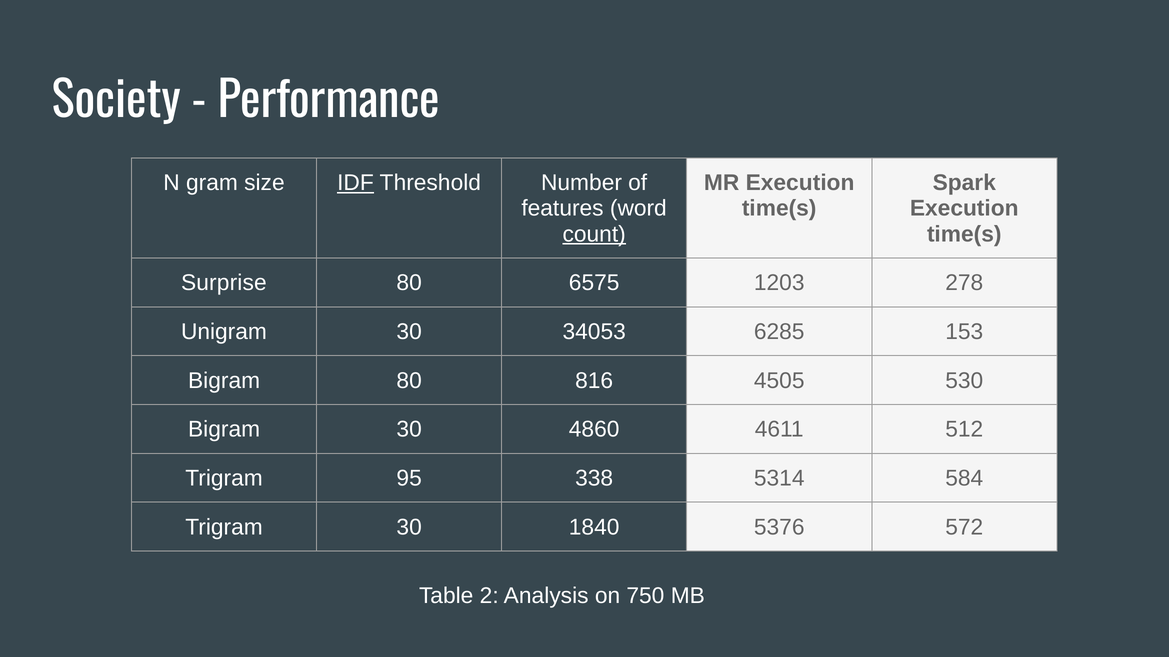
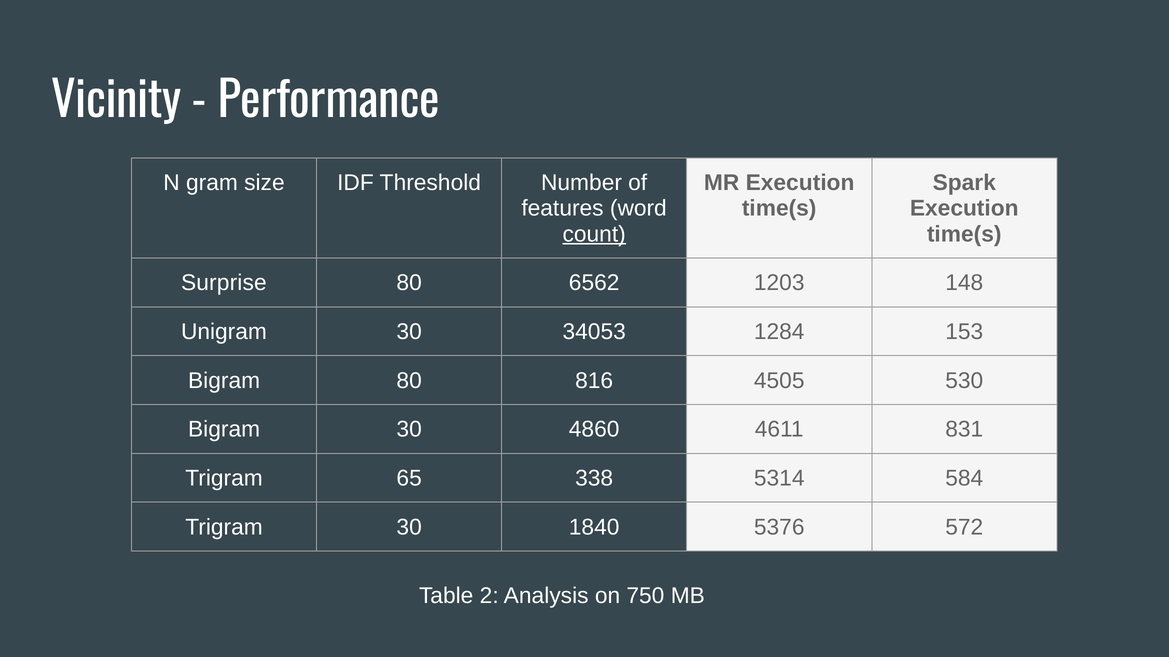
Society: Society -> Vicinity (116, 101)
IDF underline: present -> none (355, 183)
6575: 6575 -> 6562 (594, 283)
278: 278 -> 148 (964, 283)
6285: 6285 -> 1284 (779, 332)
512: 512 -> 831 (964, 430)
95: 95 -> 65 (409, 479)
